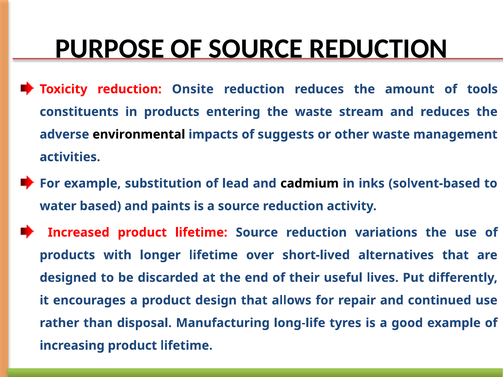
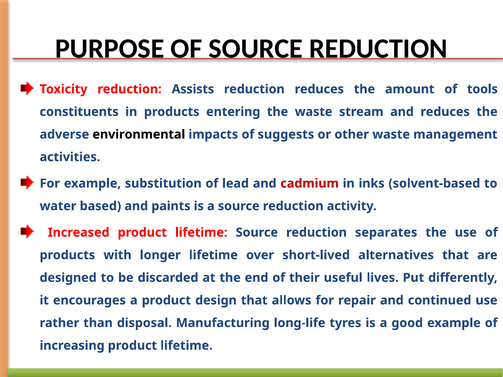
Onsite: Onsite -> Assists (193, 89)
cadmium colour: black -> red (310, 184)
variations: variations -> separates (386, 233)
